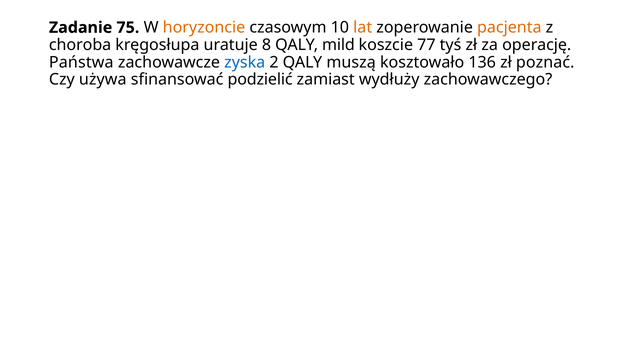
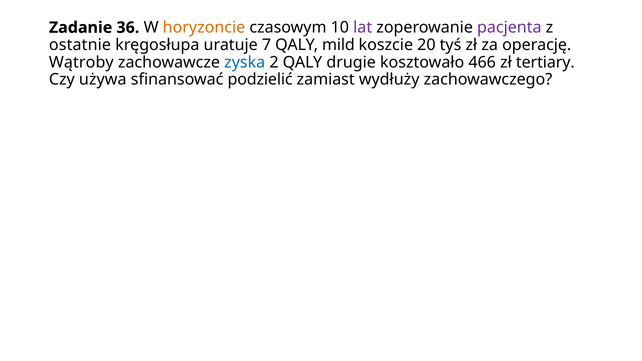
75: 75 -> 36 (128, 28)
lat colour: orange -> purple (363, 28)
pacjenta colour: orange -> purple (509, 28)
choroba: choroba -> ostatnie (80, 45)
8: 8 -> 7 (267, 45)
77: 77 -> 20 (426, 45)
Państwa: Państwa -> Wątroby (81, 62)
muszą: muszą -> drugie (351, 62)
136: 136 -> 466 (482, 62)
poznać: poznać -> tertiary (545, 62)
